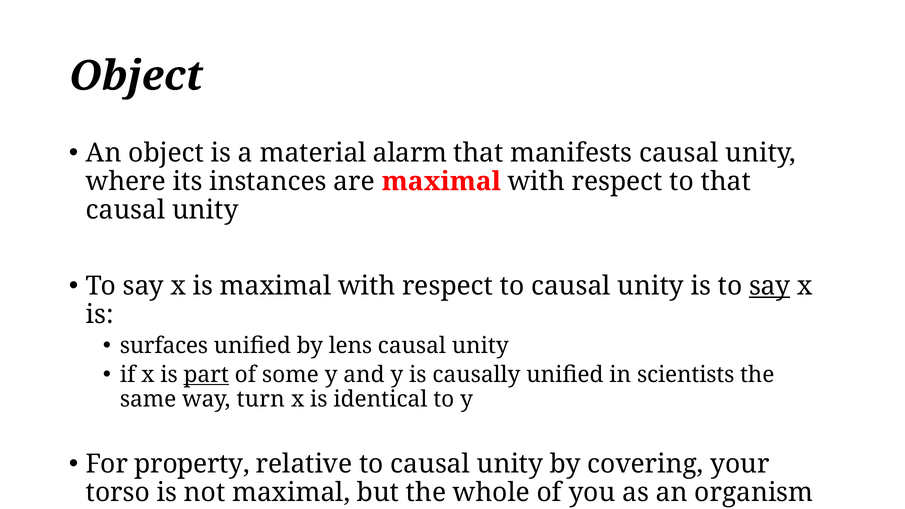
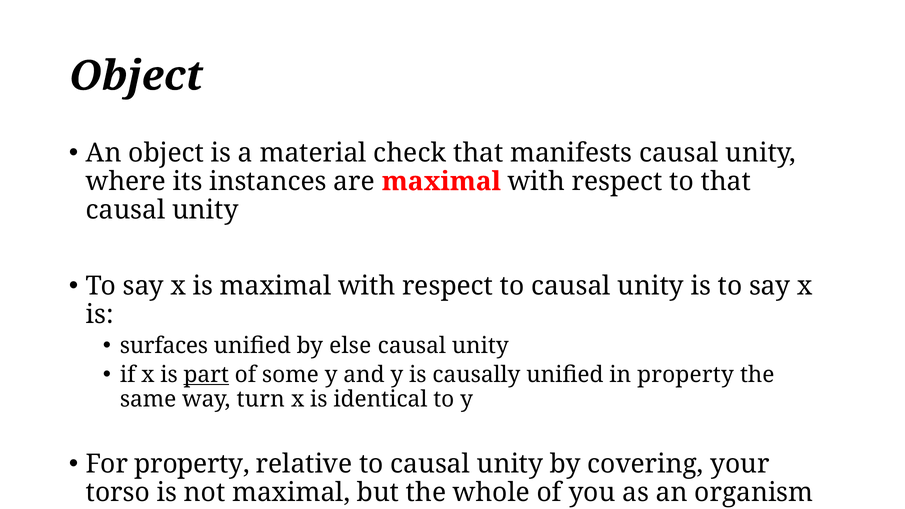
alarm: alarm -> check (410, 153)
say underline: present -> none (770, 286)
lens: lens -> else (350, 346)
in scientists: scientists -> property (685, 375)
